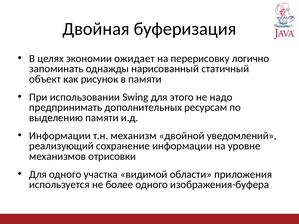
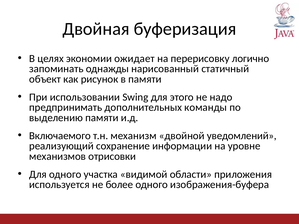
ресурсам: ресурсам -> команды (206, 108)
Информации: Информации -> Включаемого (60, 136)
